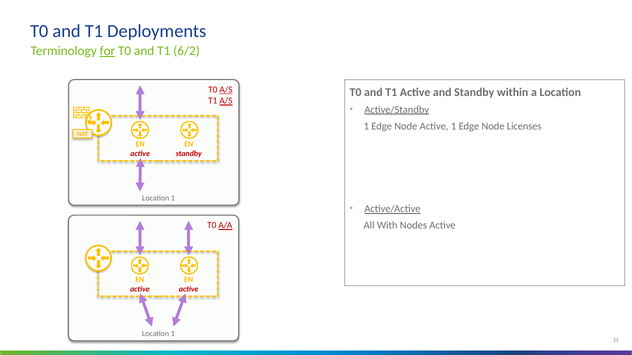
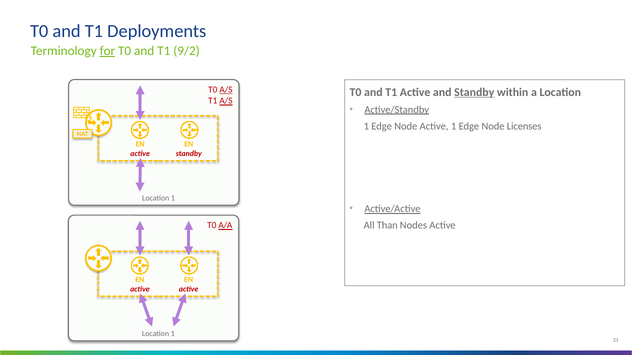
6/2: 6/2 -> 9/2 (187, 51)
Standby underline: none -> present (474, 92)
With: With -> Than (387, 226)
